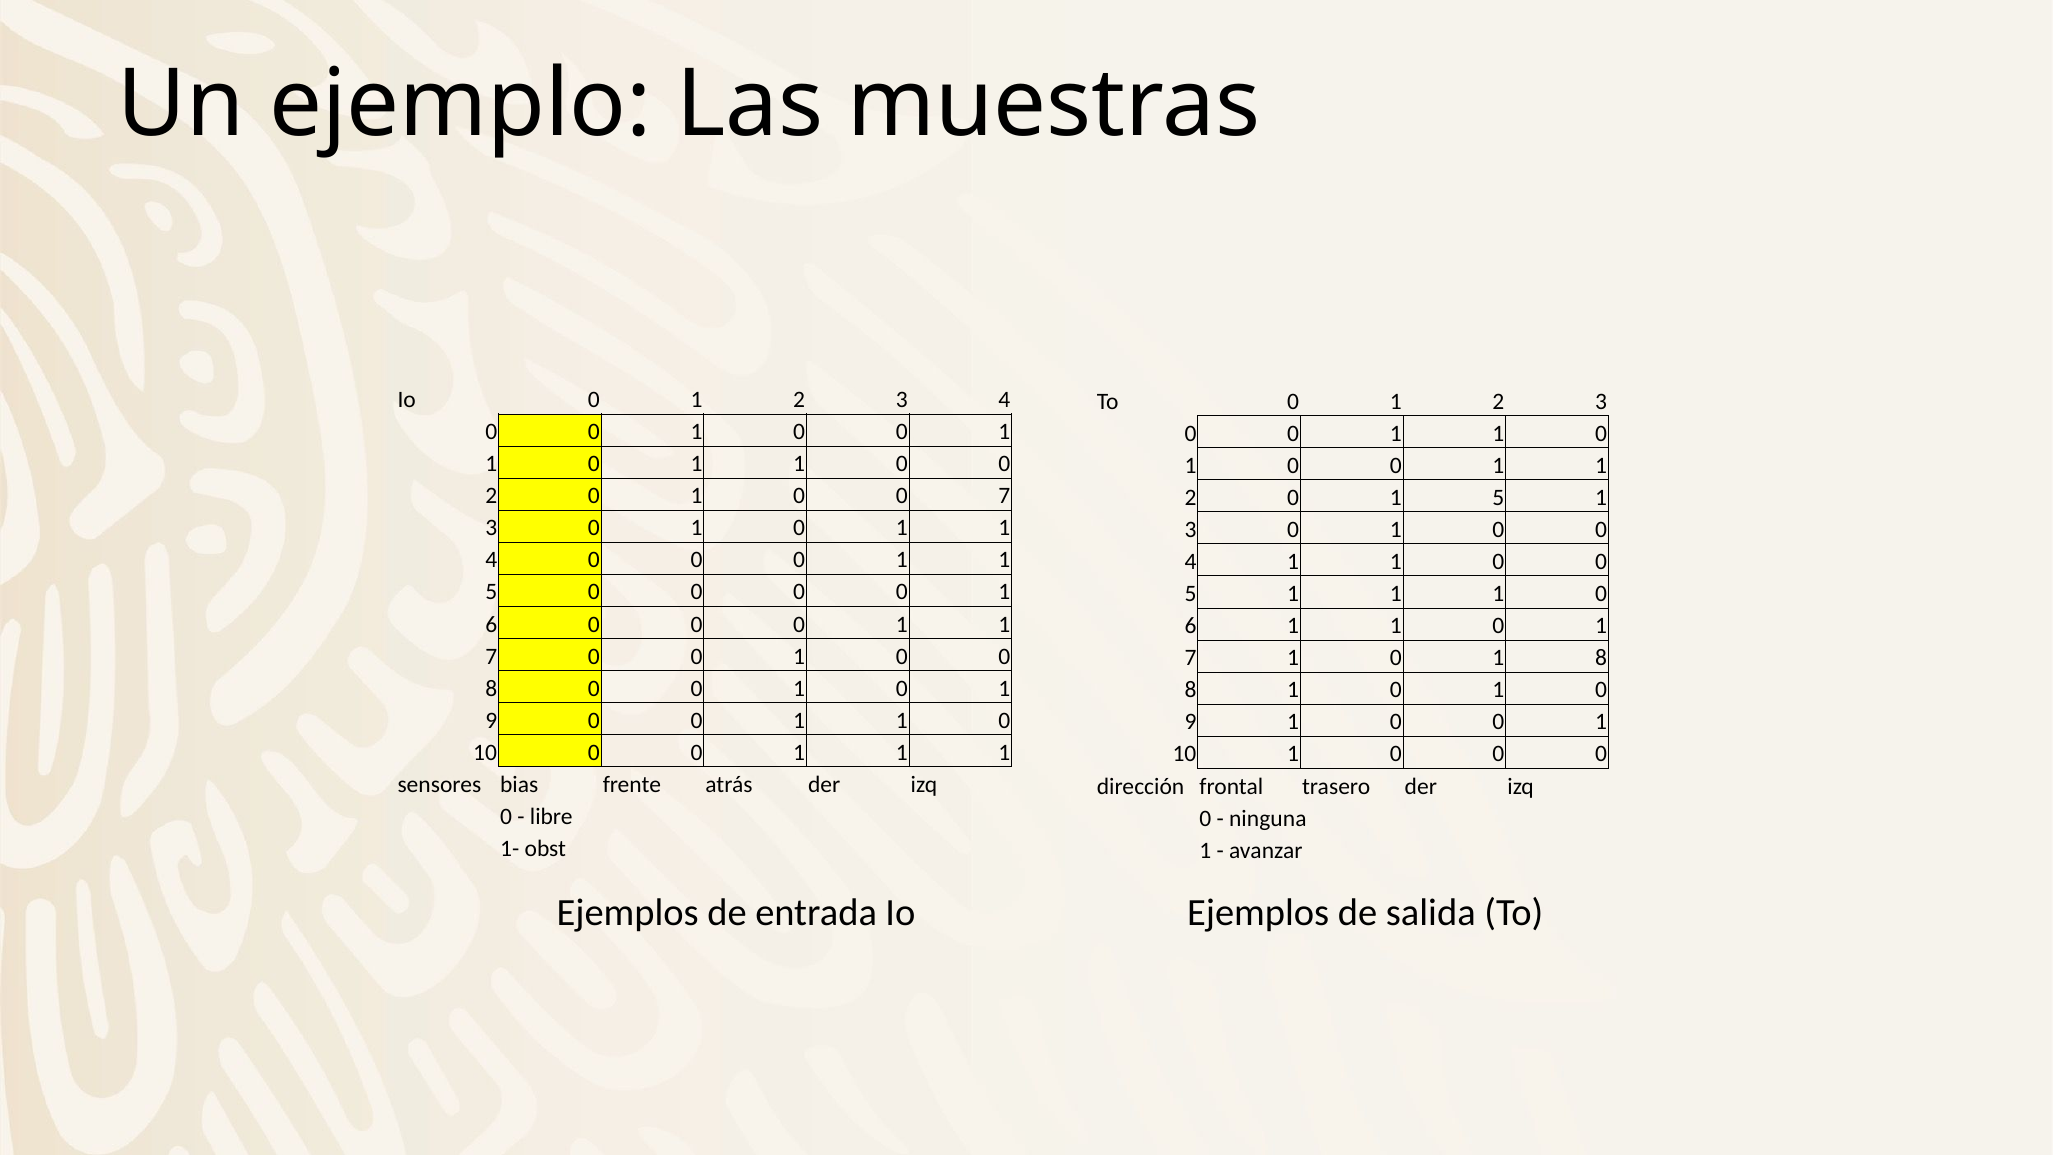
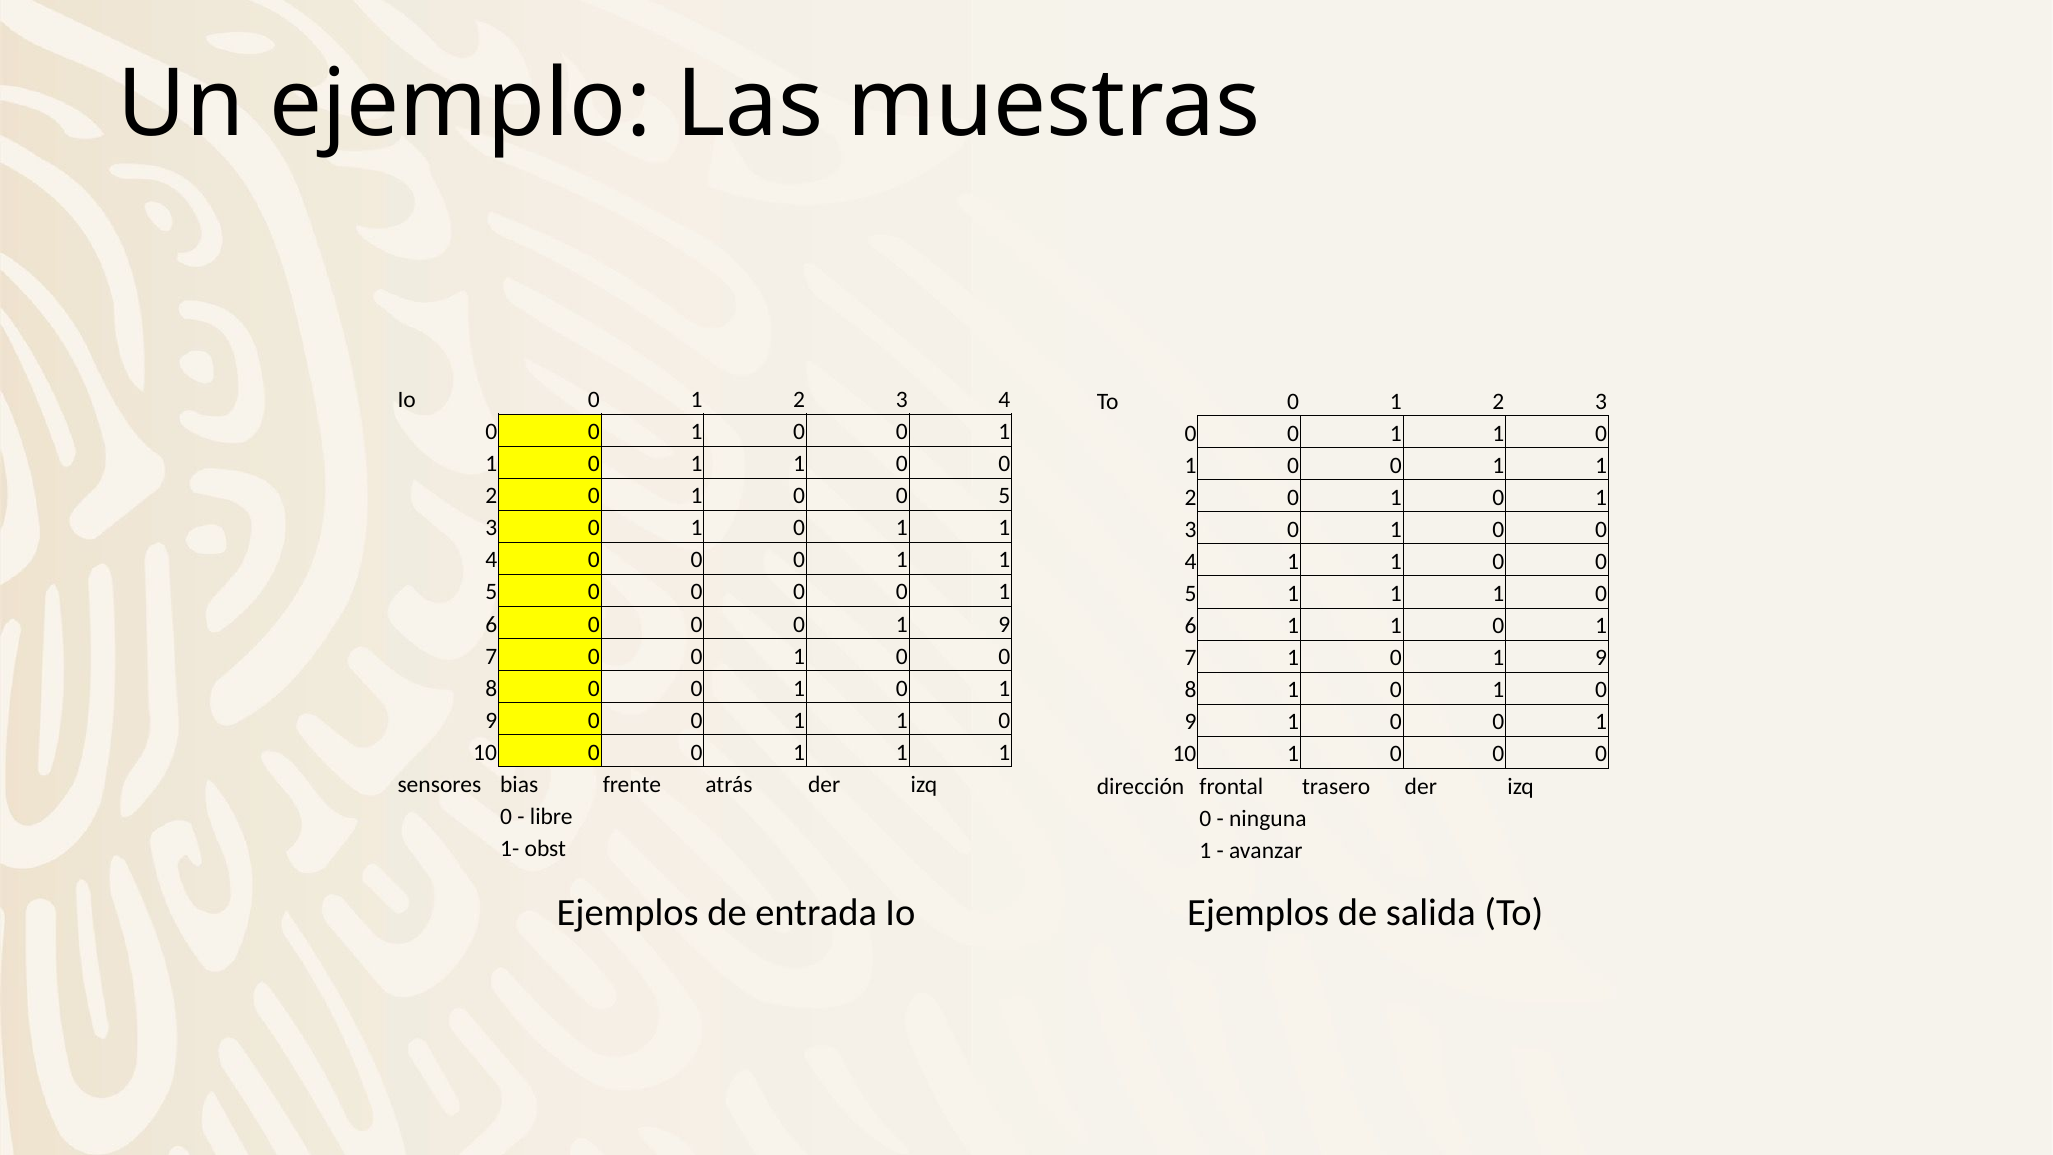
7: 7 -> 5 (1004, 496)
5: 5 -> 0 (1498, 498)
1: 1 -> 9 (1004, 624)
8: 8 -> 9 (1601, 658)
